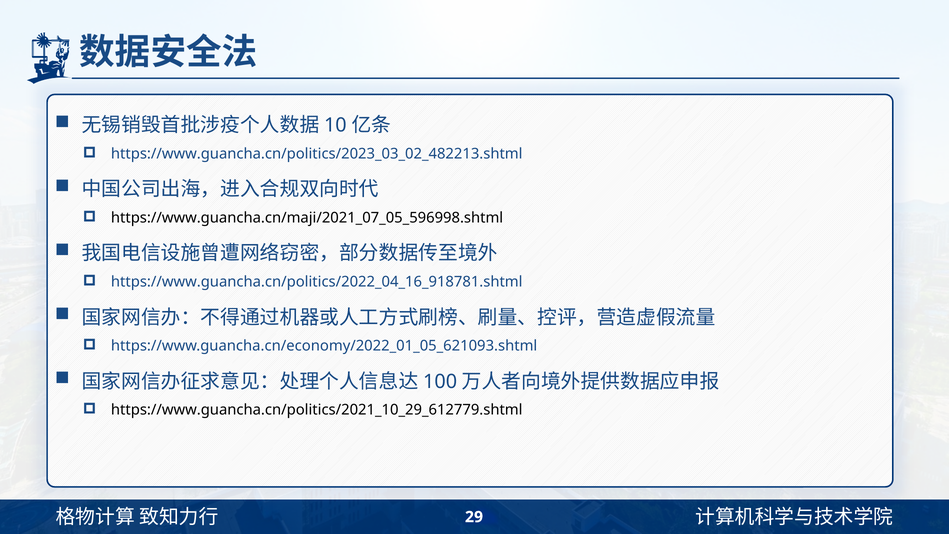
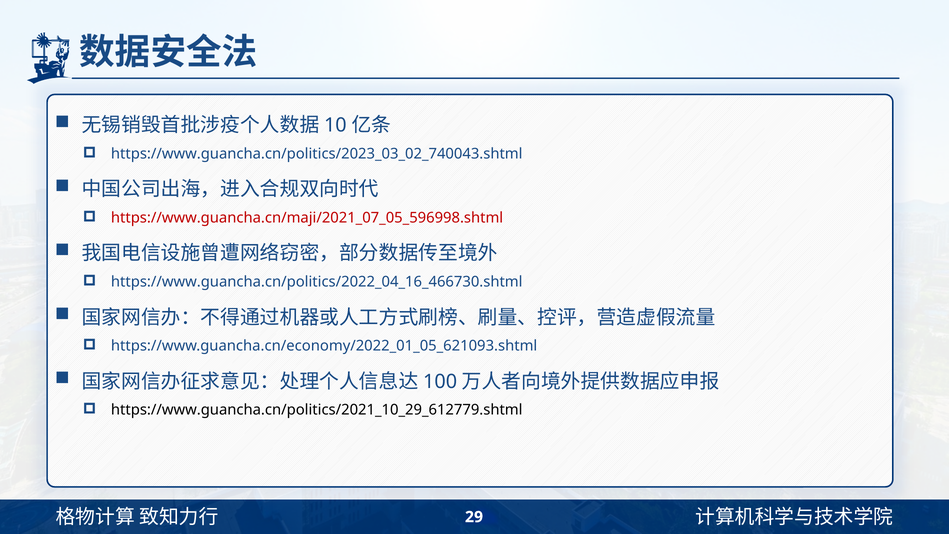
https://www.guancha.cn/politics/2023_03_02_482213.shtml: https://www.guancha.cn/politics/2023_03_02_482213.shtml -> https://www.guancha.cn/politics/2023_03_02_740043.shtml (317, 154)
https://www.guancha.cn/maji/2021_07_05_596998.shtml colour: black -> red (307, 218)
https://www.guancha.cn/politics/2022_04_16_918781.shtml: https://www.guancha.cn/politics/2022_04_16_918781.shtml -> https://www.guancha.cn/politics/2022_04_16_466730.shtml (317, 282)
